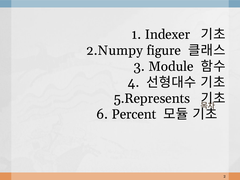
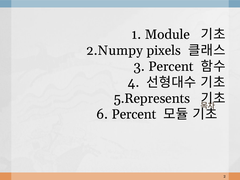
Indexer: Indexer -> Module (167, 34)
figure: figure -> pixels (164, 50)
3 Module: Module -> Percent (171, 66)
